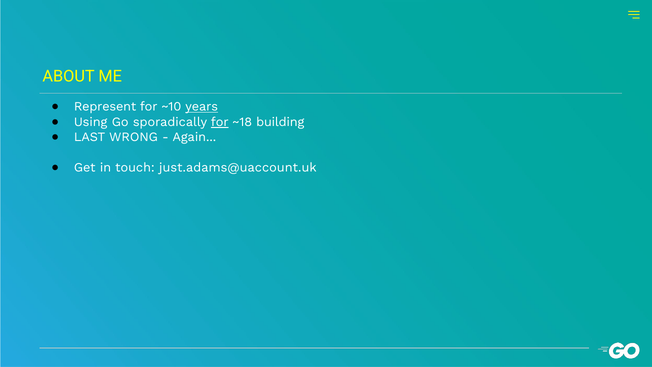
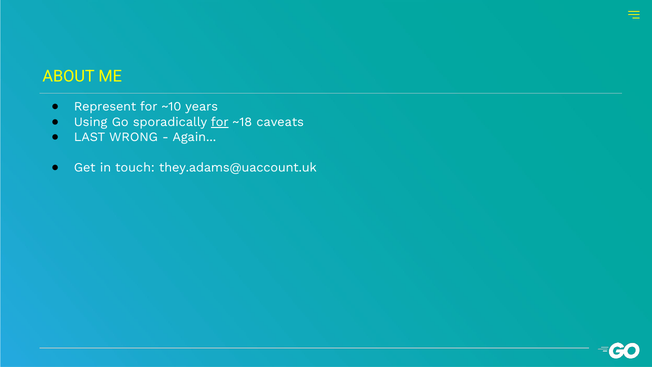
years underline: present -> none (202, 107)
building: building -> caveats (280, 122)
just.adams@uaccount.uk: just.adams@uaccount.uk -> they.adams@uaccount.uk (238, 168)
